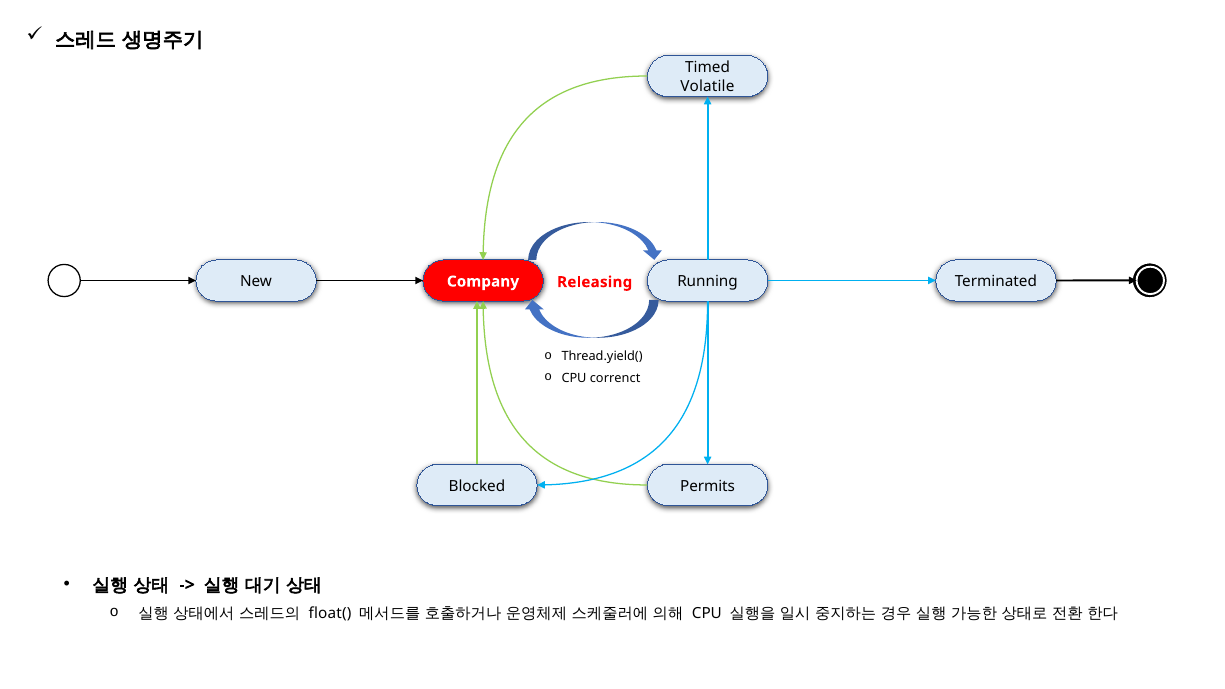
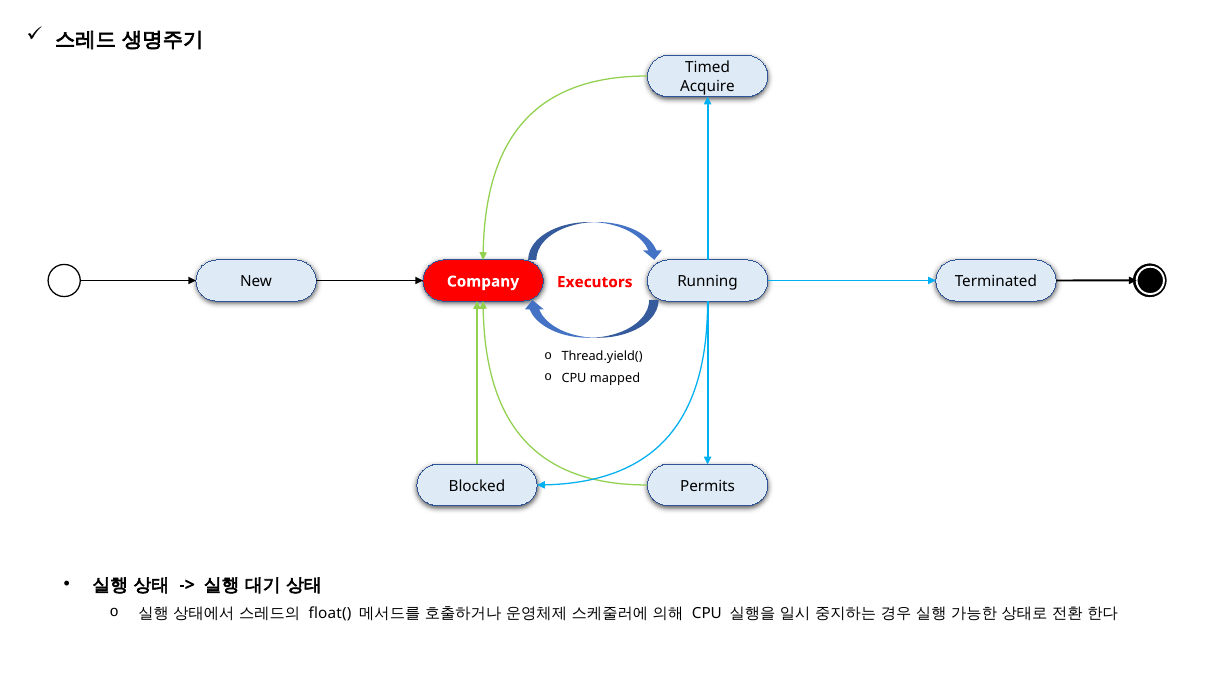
Volatile: Volatile -> Acquire (708, 86)
Releasing: Releasing -> Executors (595, 282)
correnct: correnct -> mapped (615, 378)
